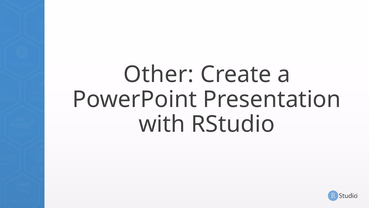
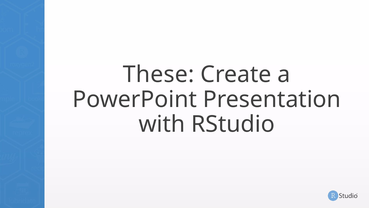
Other: Other -> These (159, 74)
